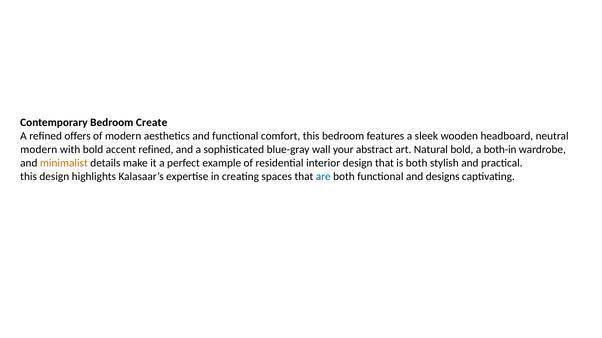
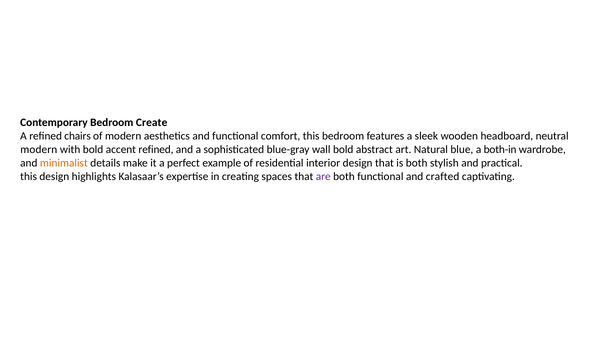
offers: offers -> chairs (78, 136)
wall your: your -> bold (343, 150)
Natural bold: bold -> blue (462, 150)
are colour: blue -> purple (323, 177)
designs: designs -> crafted (443, 177)
